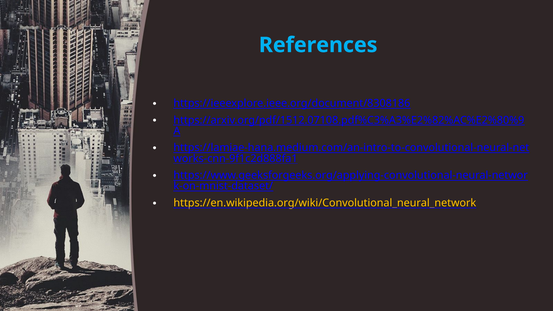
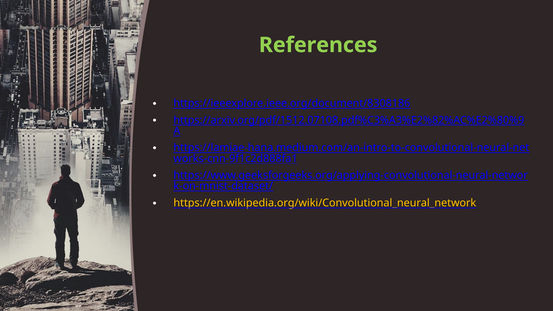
References colour: light blue -> light green (318, 45)
